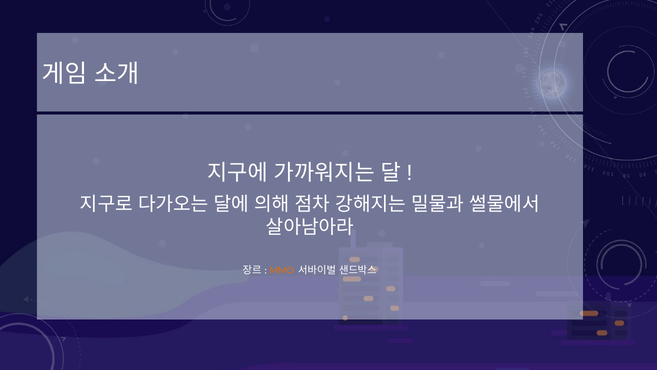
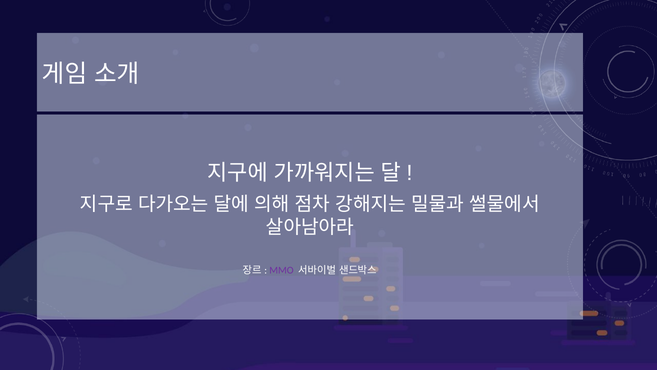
MMO colour: orange -> purple (281, 270)
